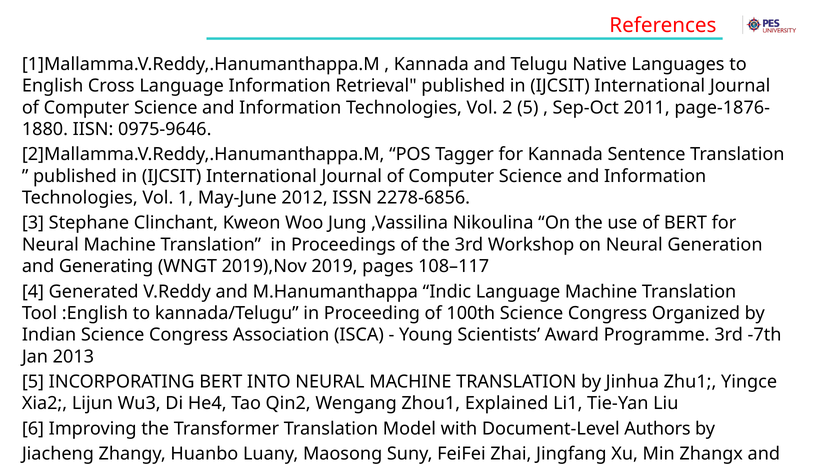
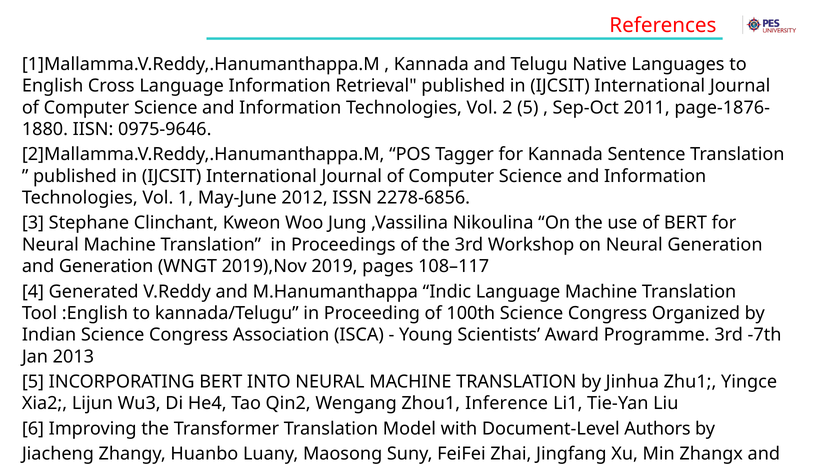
and Generating: Generating -> Generation (106, 266)
Explained: Explained -> Inference (507, 403)
